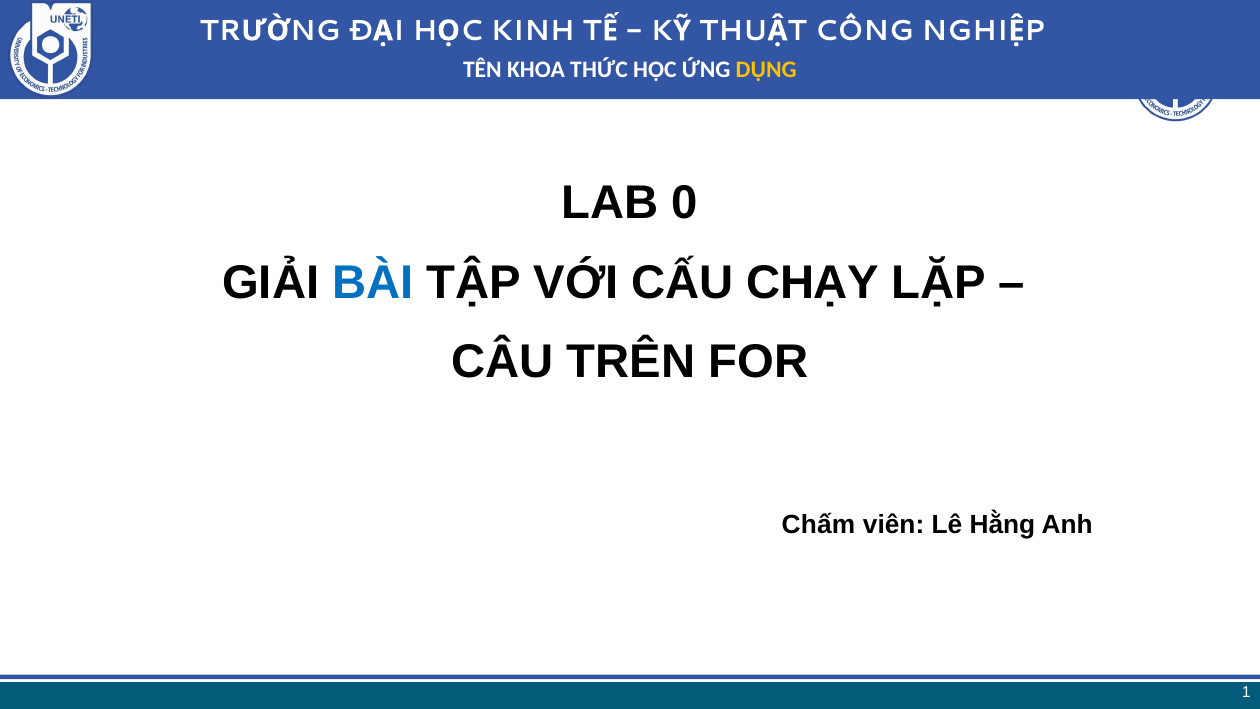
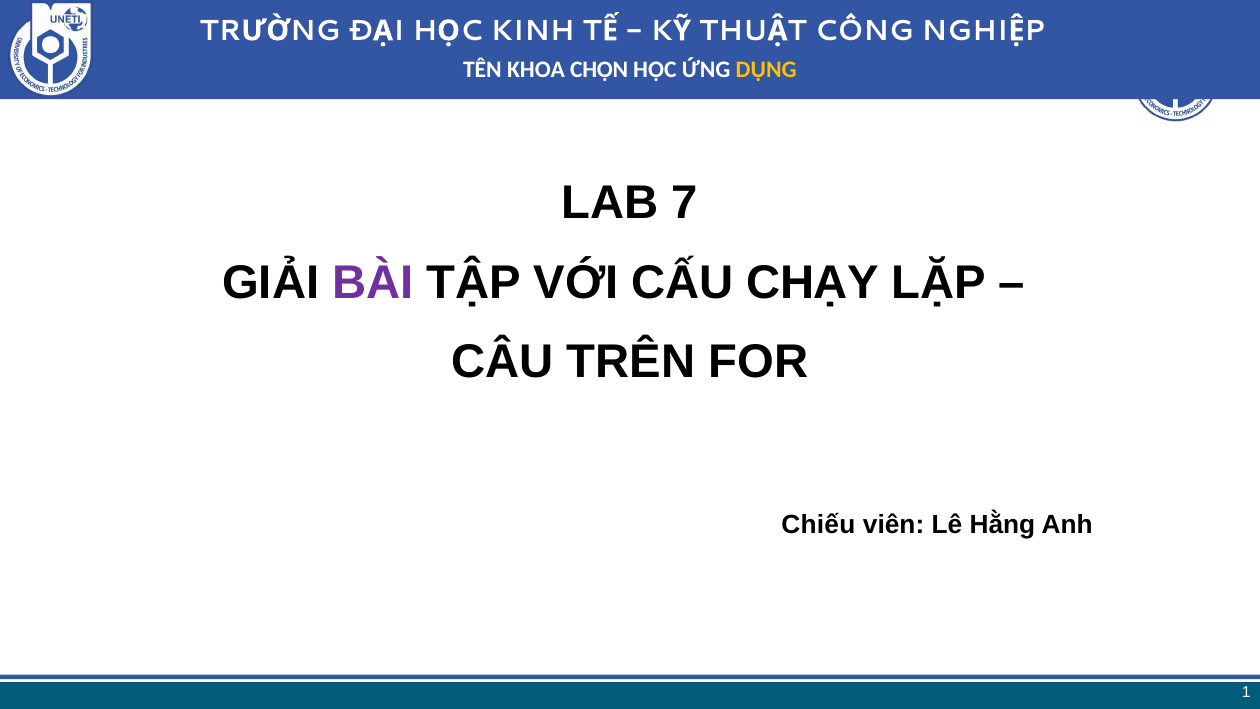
THỨC: THỨC -> CHỌN (599, 70)
0: 0 -> 7 (685, 203)
BÀI colour: blue -> purple (373, 282)
Chấm: Chấm -> Chiếu (818, 525)
